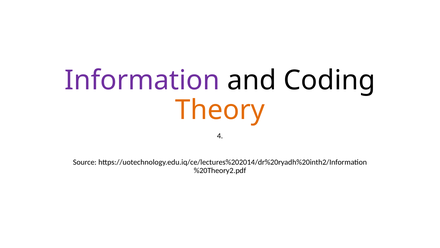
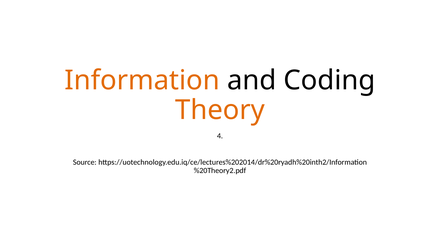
Information colour: purple -> orange (142, 80)
